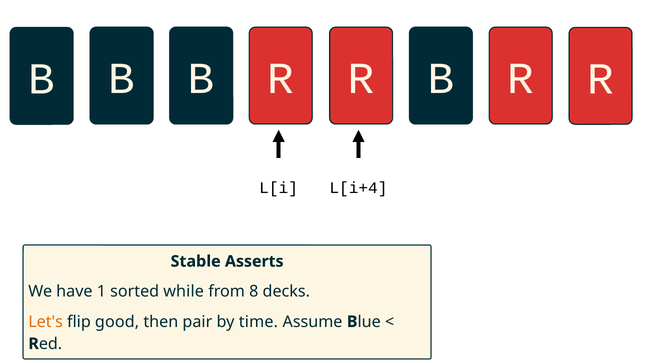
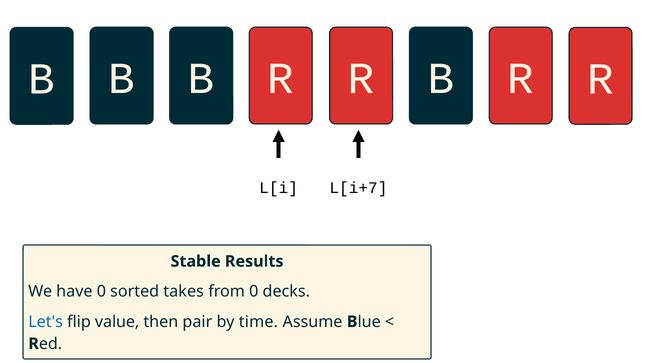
L[i+4: L[i+4 -> L[i+7 (358, 188)
Asserts: Asserts -> Results (254, 261)
have 1: 1 -> 0 (101, 291)
while: while -> takes (184, 291)
from 8: 8 -> 0 (254, 291)
Let's colour: orange -> blue (46, 322)
good: good -> value (117, 322)
